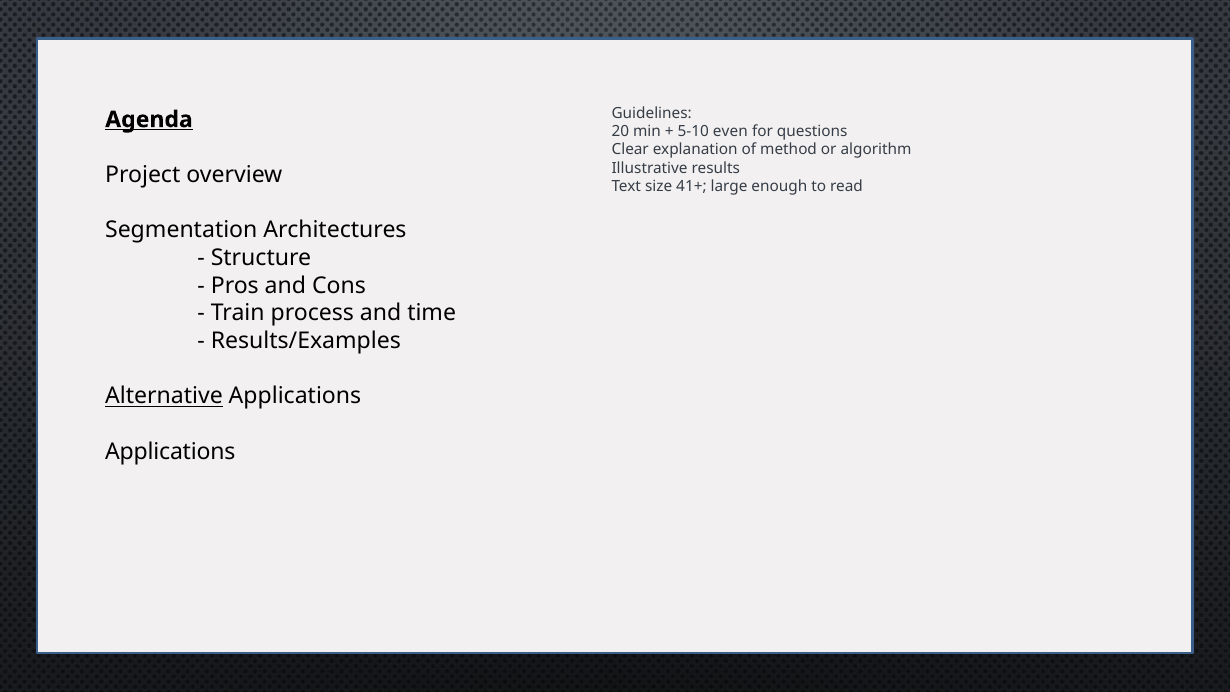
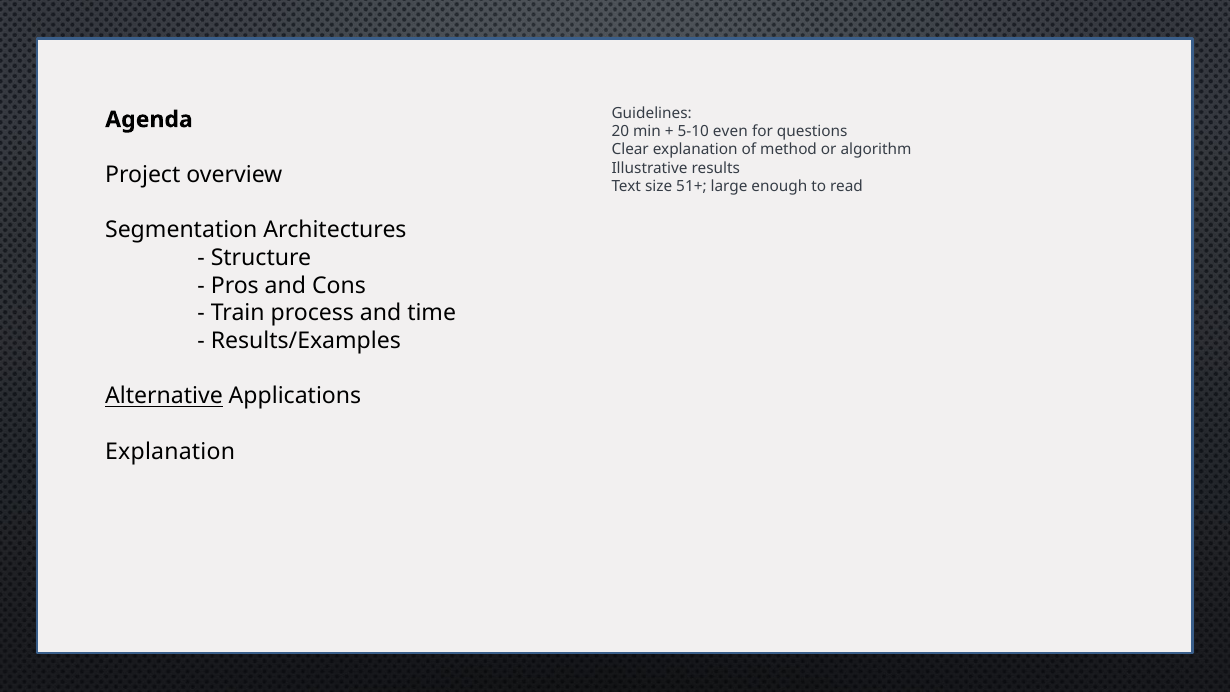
Agenda underline: present -> none (149, 120)
41+: 41+ -> 51+ (691, 187)
Applications: Applications -> Explanation (170, 452)
